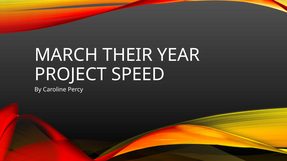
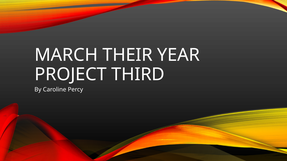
SPEED: SPEED -> THIRD (138, 75)
